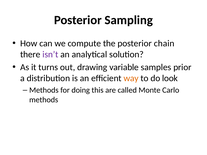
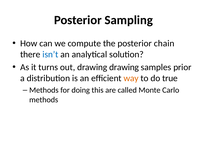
isn’t colour: purple -> blue (50, 54)
drawing variable: variable -> drawing (124, 67)
look: look -> true (170, 78)
